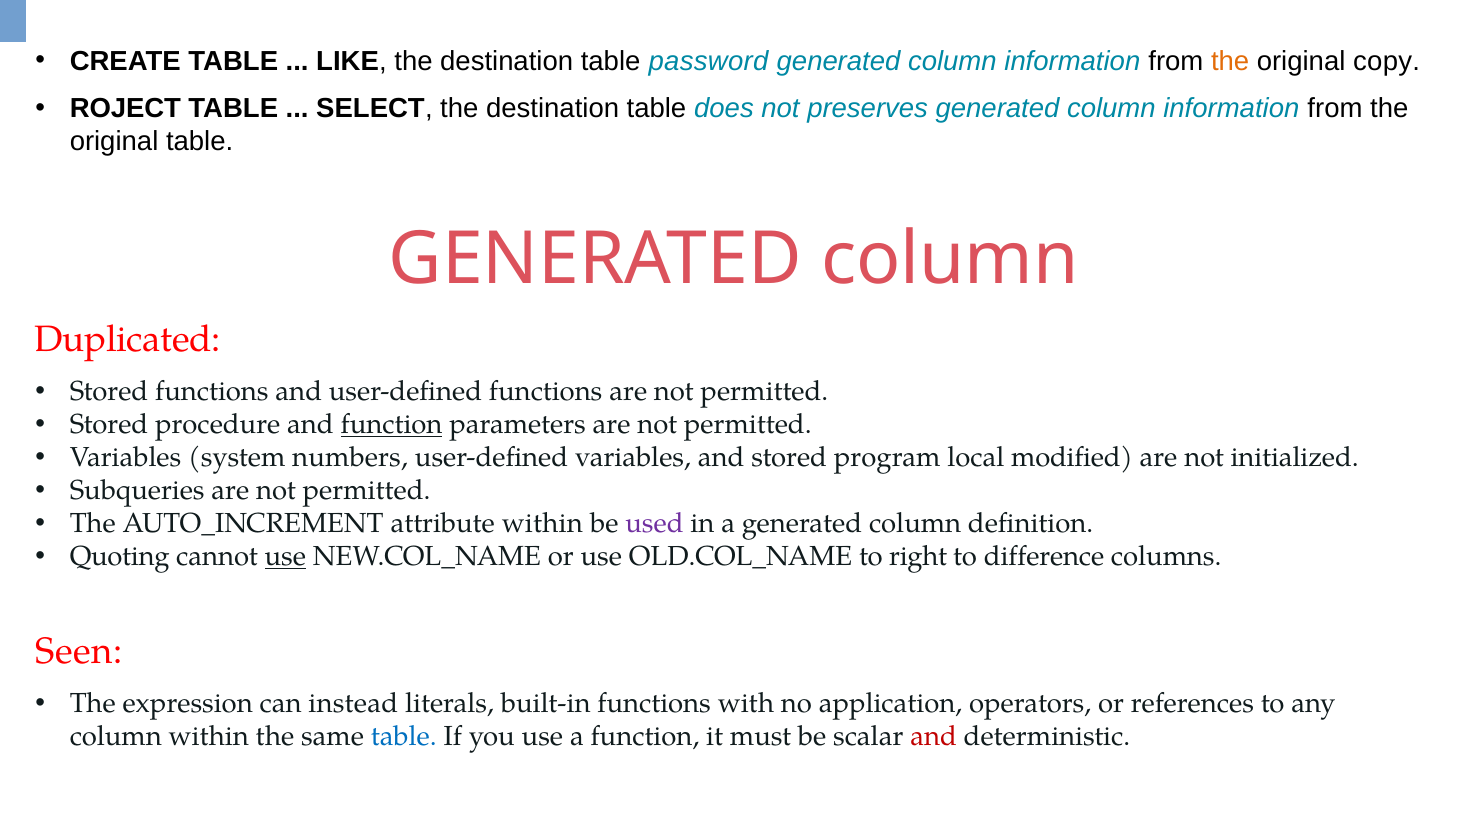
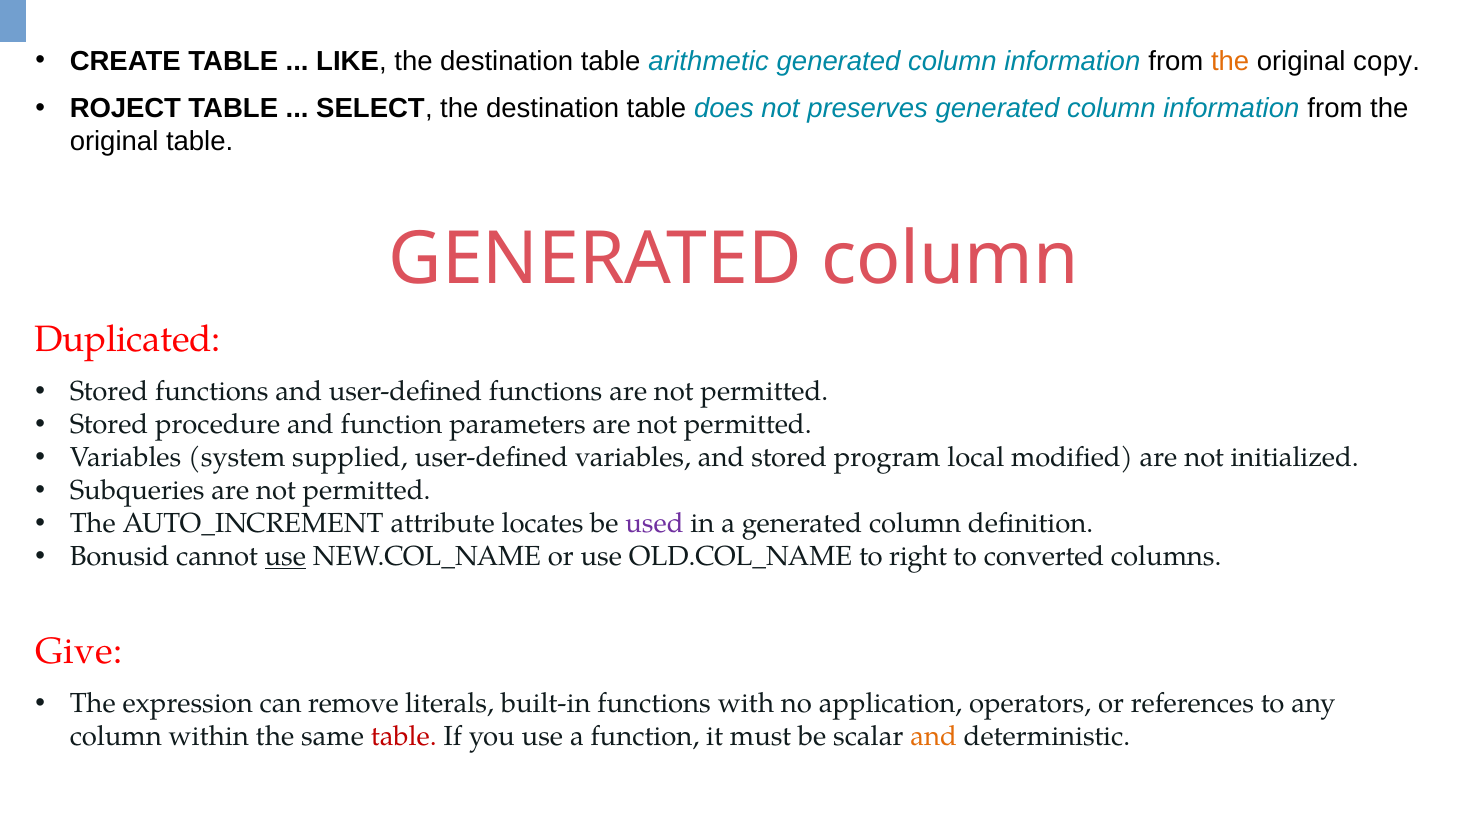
password: password -> arithmetic (709, 61)
function underline: present -> none (392, 424)
numbers: numbers -> supplied (350, 457)
attribute within: within -> locates (543, 523)
Quoting: Quoting -> Bonusid (120, 556)
difference: difference -> converted (1044, 556)
Seen: Seen -> Give (79, 651)
instead: instead -> remove (354, 703)
table colour: blue -> red (404, 737)
and colour: red -> orange (934, 737)
